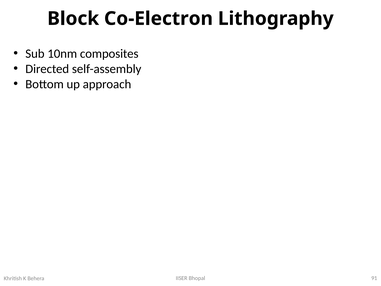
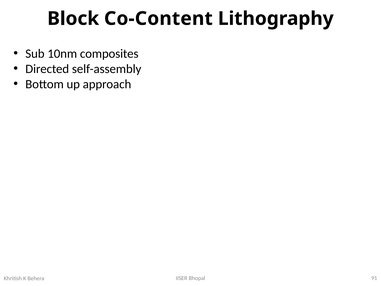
Co-Electron: Co-Electron -> Co-Content (158, 19)
